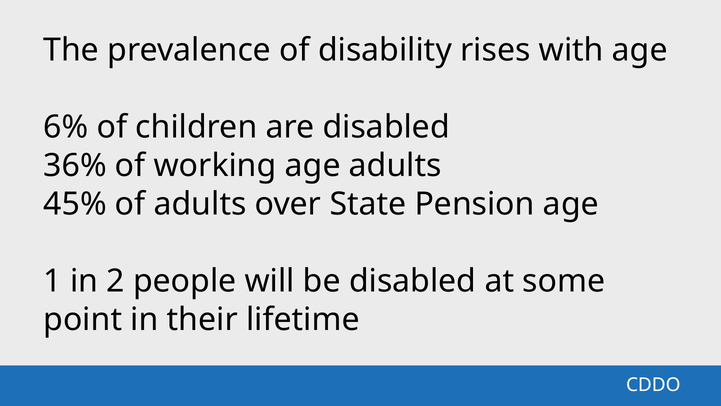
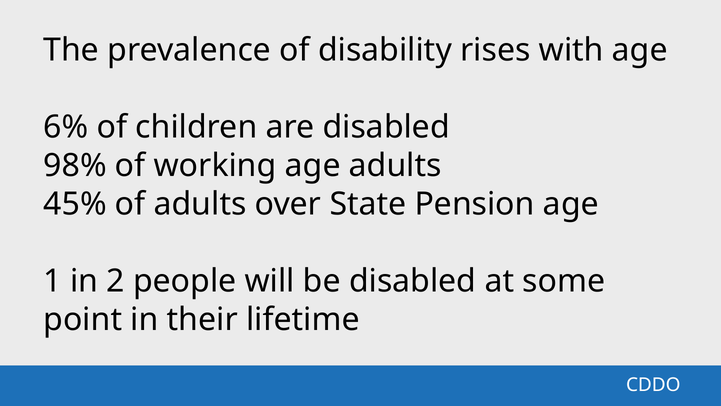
36%: 36% -> 98% (75, 165)
